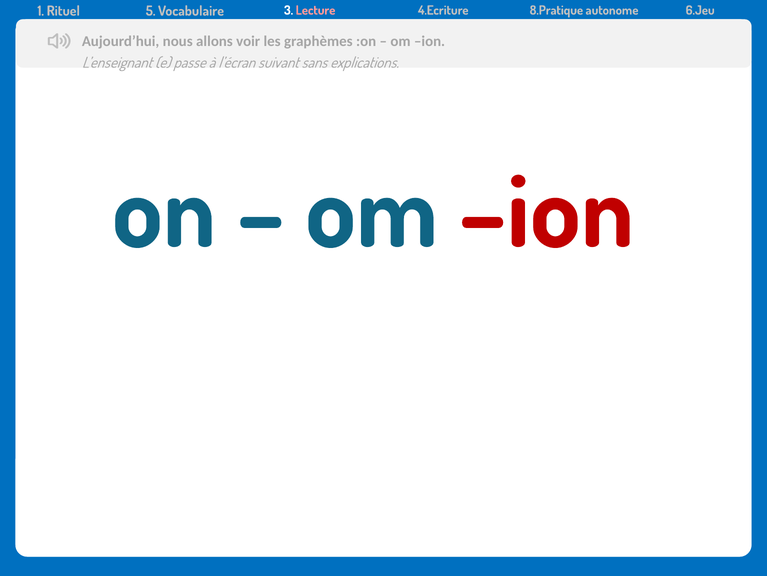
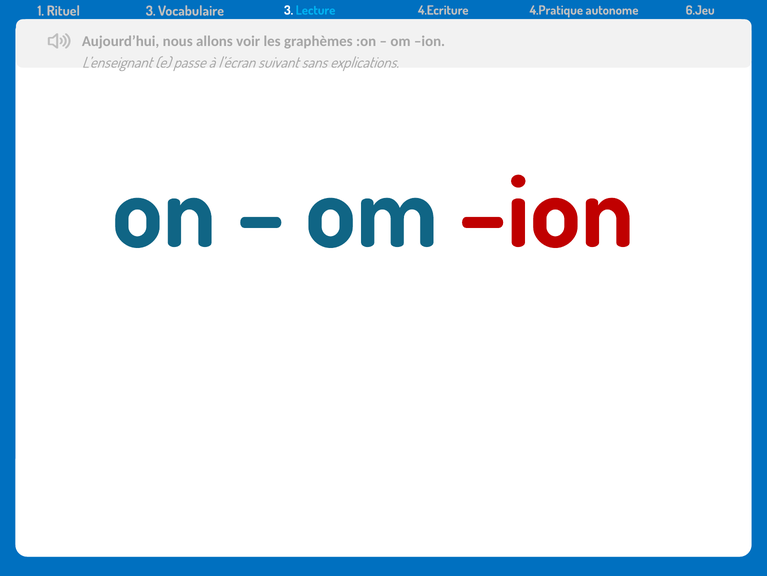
Rituel 5: 5 -> 3 (151, 11)
Lecture colour: pink -> light blue (316, 10)
8.Pratique: 8.Pratique -> 4.Pratique (556, 10)
